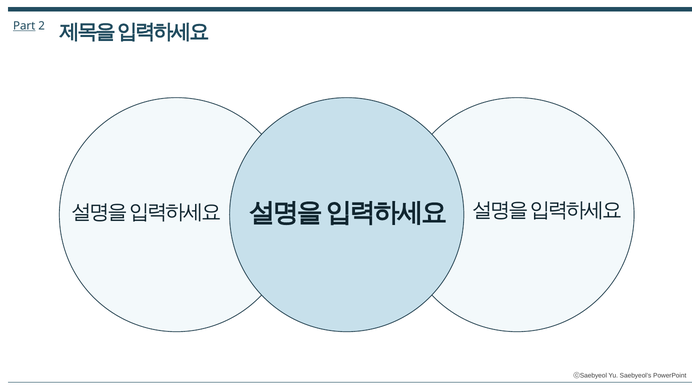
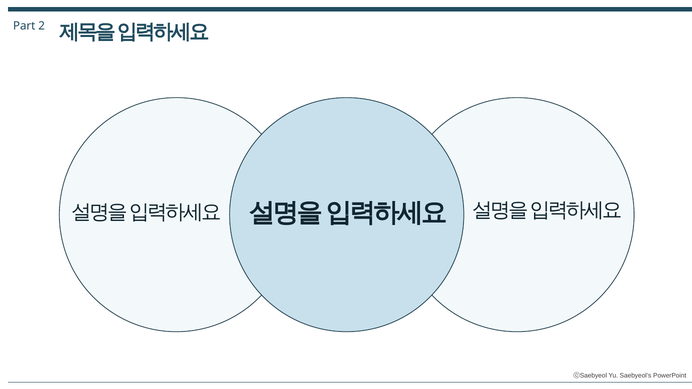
Part underline: present -> none (24, 26)
